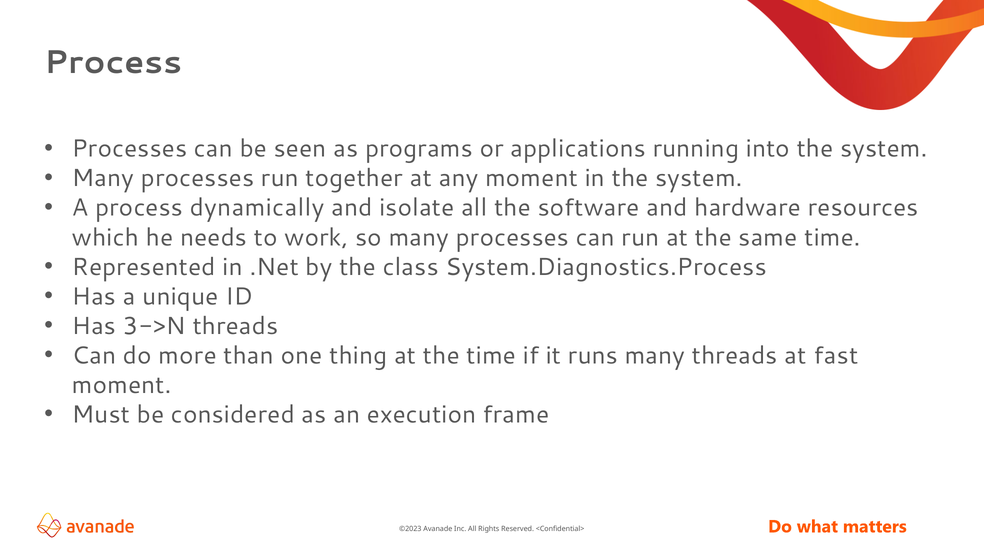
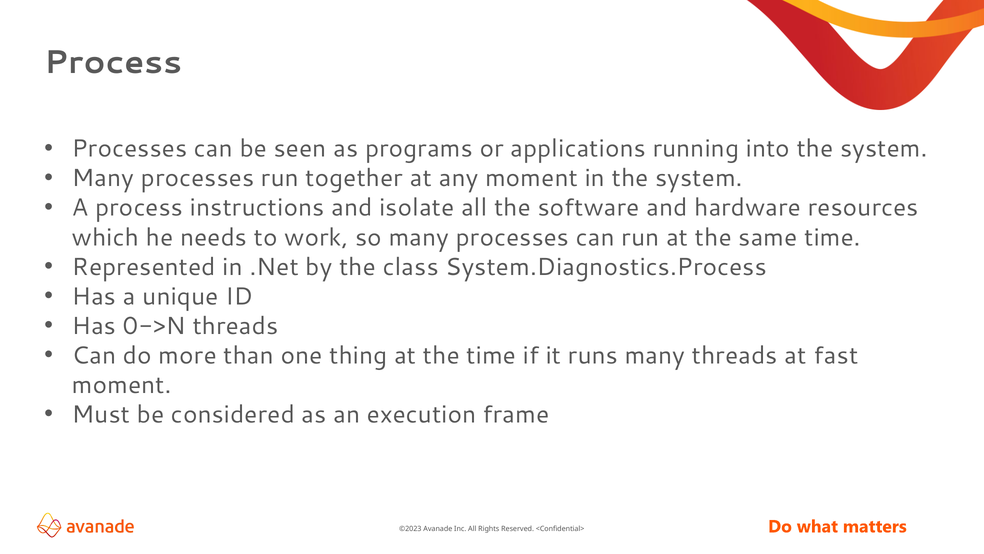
dynamically: dynamically -> instructions (257, 208)
3->N: 3->N -> 0->N (154, 326)
